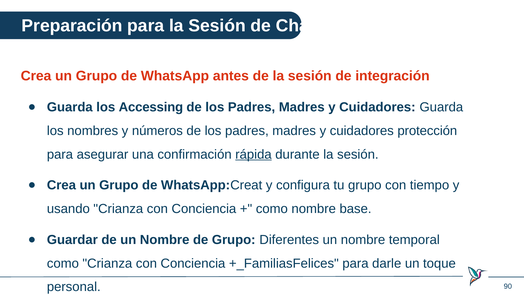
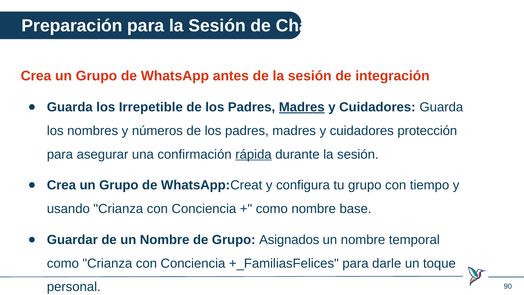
Accessing: Accessing -> Irrepetible (151, 107)
Madres underline: none -> present (302, 107)
Diferentes: Diferentes -> Asignados (289, 240)
